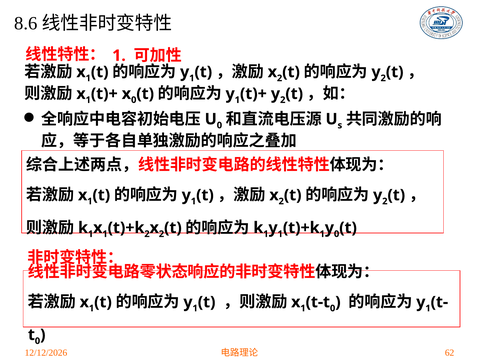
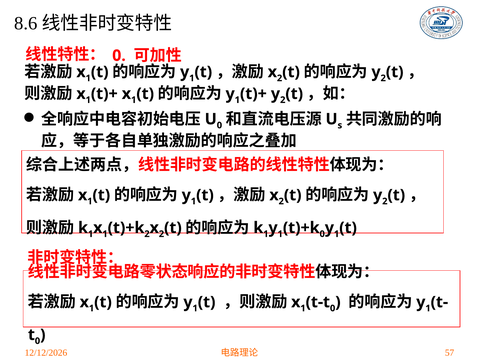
1: 1 -> 0 (119, 56)
0: 0 -> 1 (134, 100)
1: 1 -> 0 (322, 234)
0: 0 -> 1 (337, 234)
62: 62 -> 57 (450, 353)
